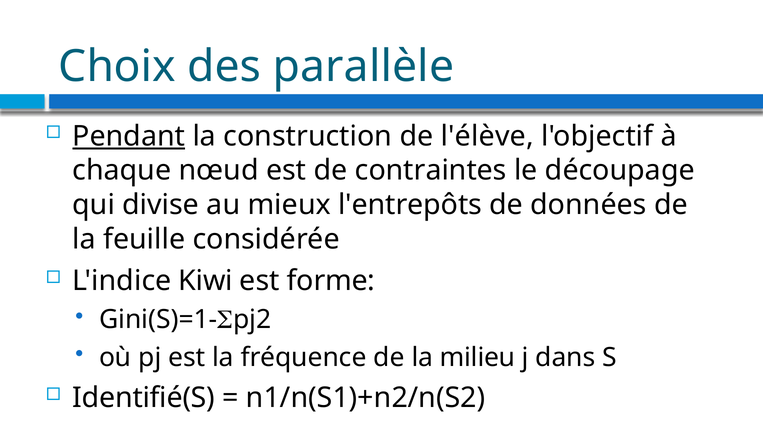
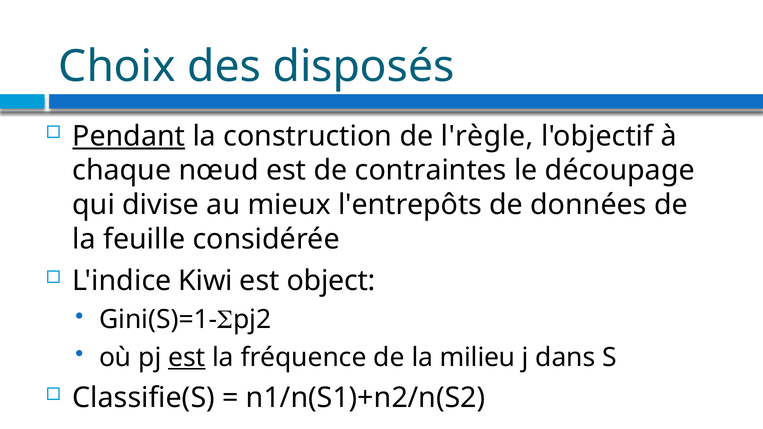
parallèle: parallèle -> disposés (364, 66)
l'élève: l'élève -> l'règle (487, 136)
forme: forme -> object (331, 281)
est underline: none -> present (187, 357)
Identifié(S: Identifié(S -> Classifie(S (144, 398)
